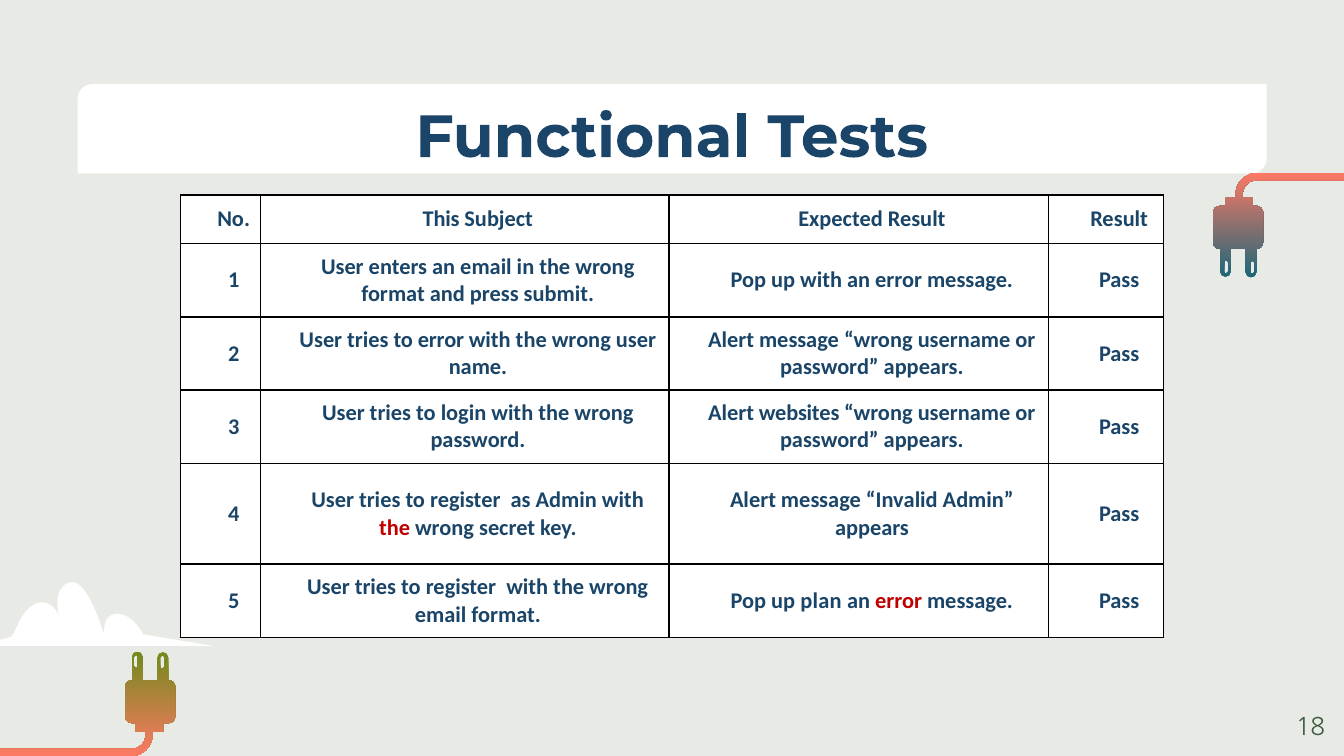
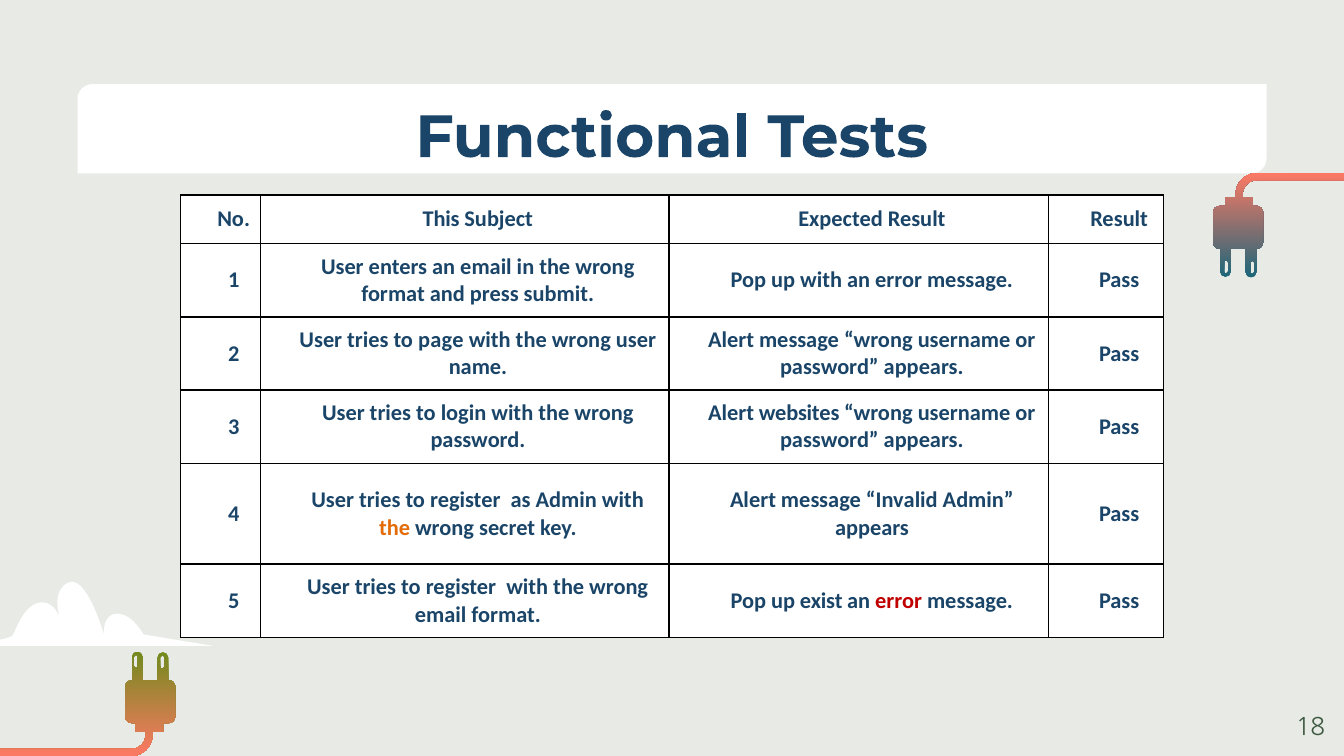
to error: error -> page (441, 340)
the colour: red -> orange (395, 528)
plan: plan -> exist (821, 601)
